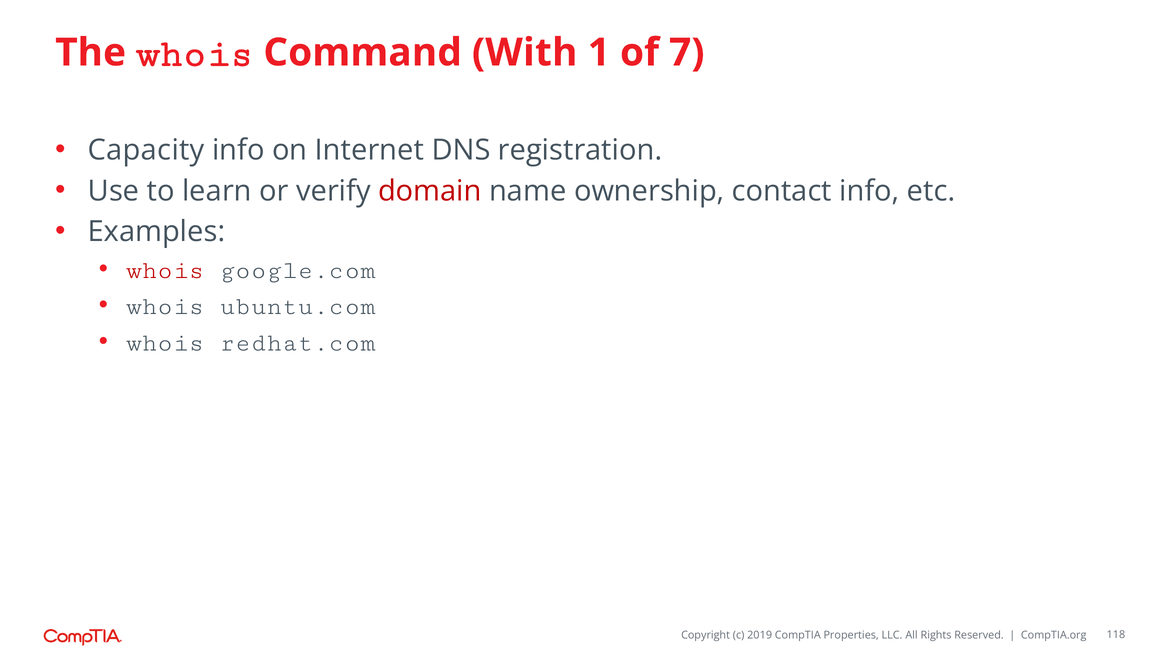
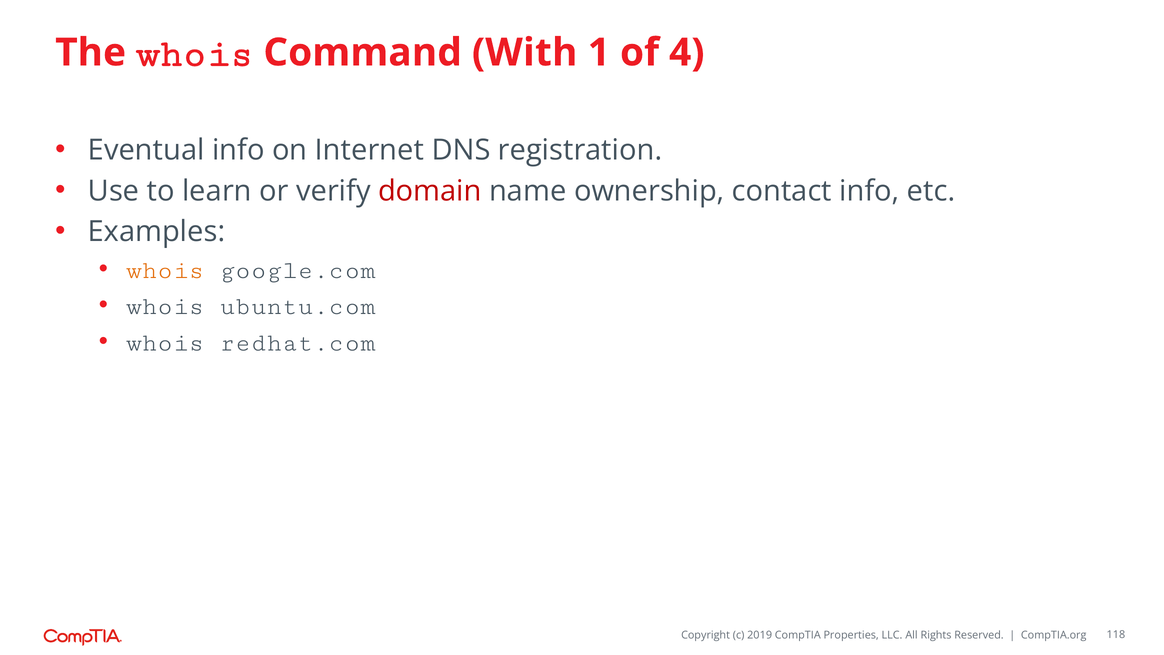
7: 7 -> 4 (687, 53)
Capacity: Capacity -> Eventual (146, 150)
whois colour: red -> orange (165, 270)
